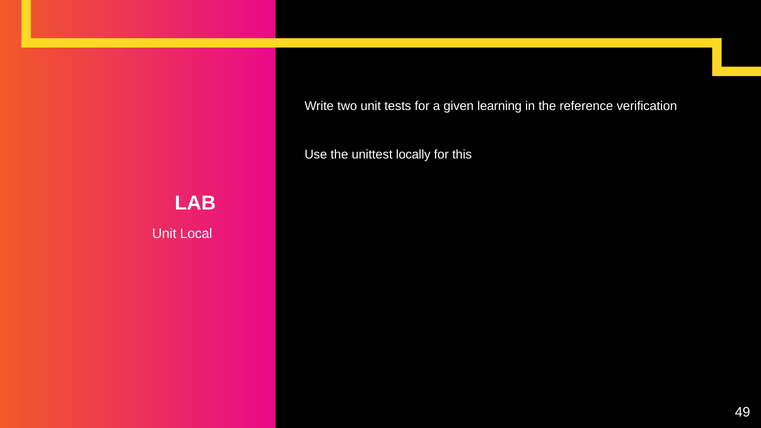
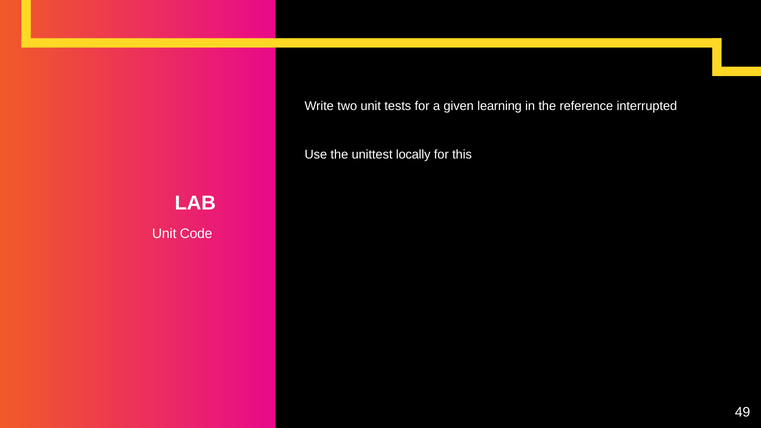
verification: verification -> interrupted (647, 106)
Local: Local -> Code (196, 234)
